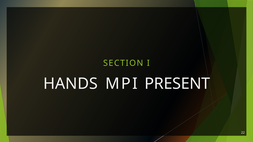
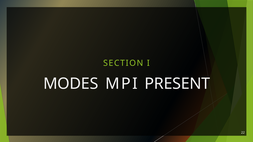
HANDS: HANDS -> MODES (71, 84)
